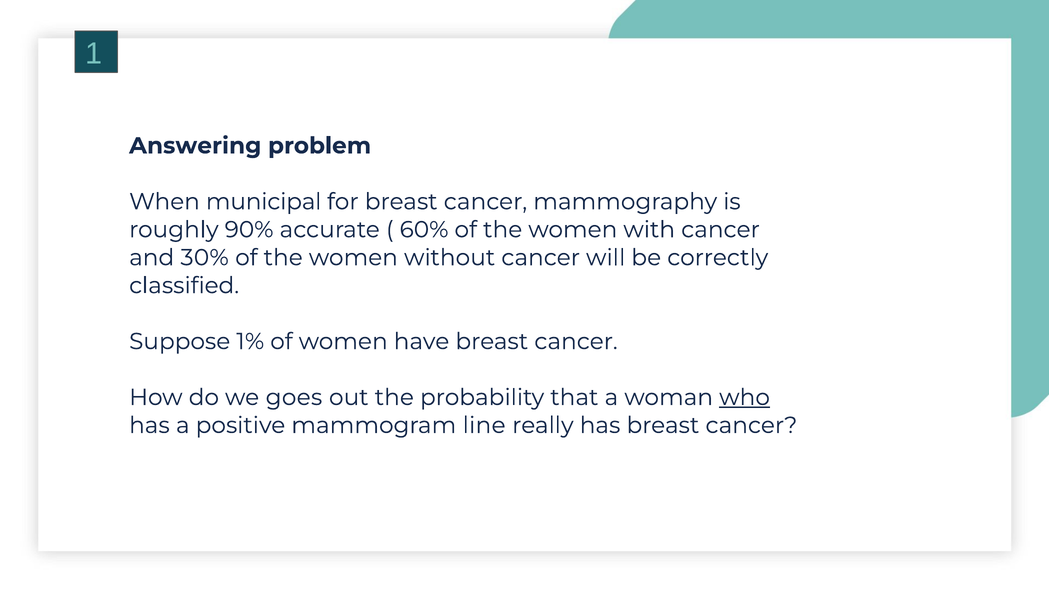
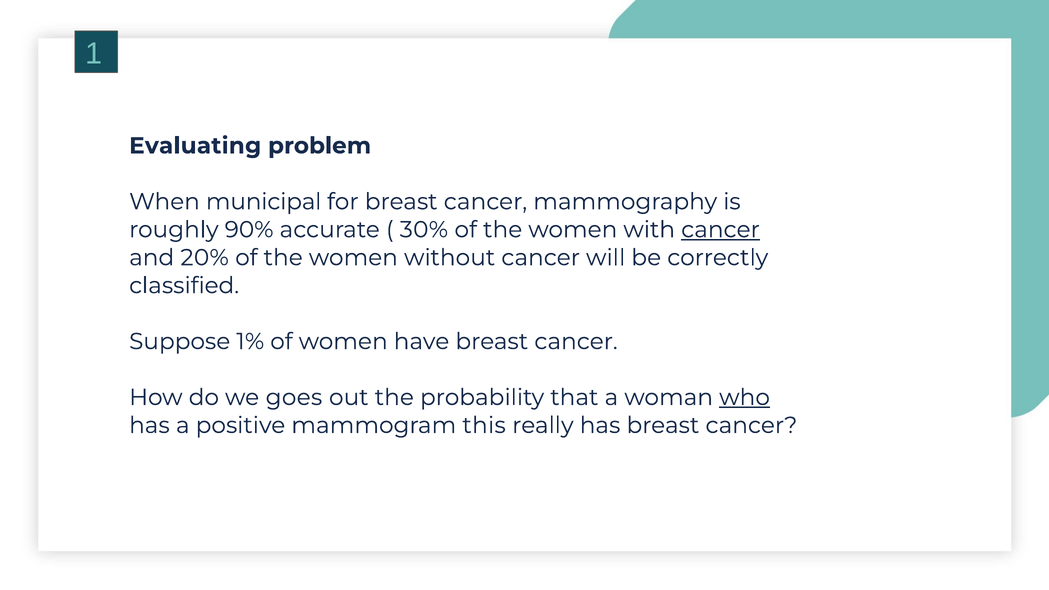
Answering: Answering -> Evaluating (195, 146)
60%: 60% -> 30% (424, 230)
cancer underline: none -> present (721, 230)
30%: 30% -> 20% (205, 258)
line: line -> this (484, 425)
